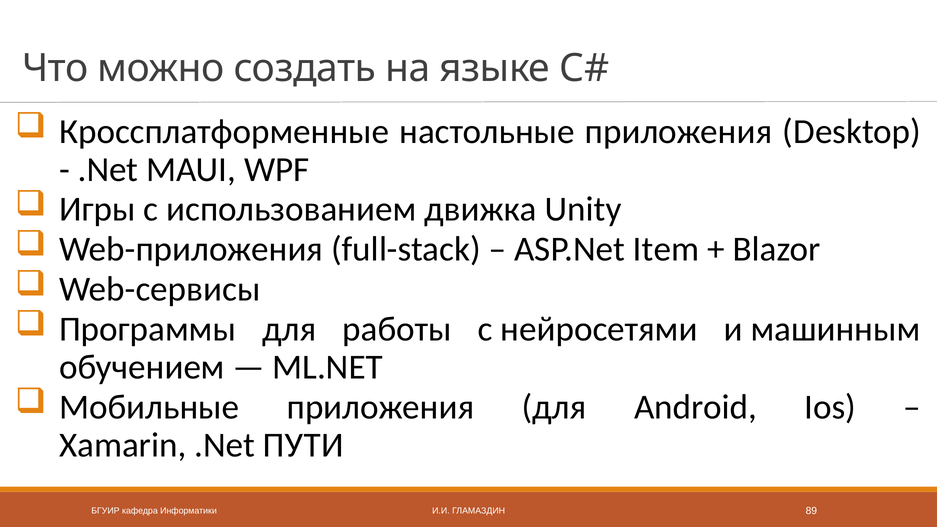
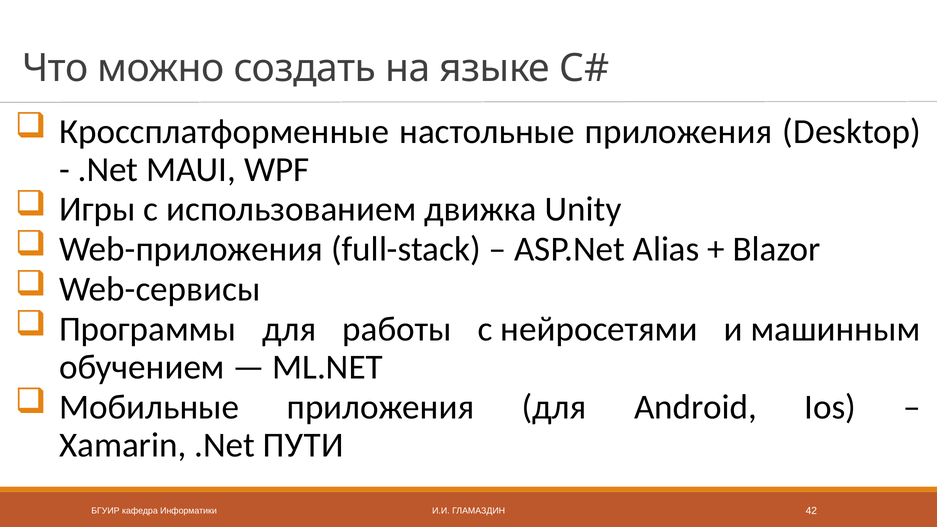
Item: Item -> Alias (666, 249)
89: 89 -> 42 (811, 511)
